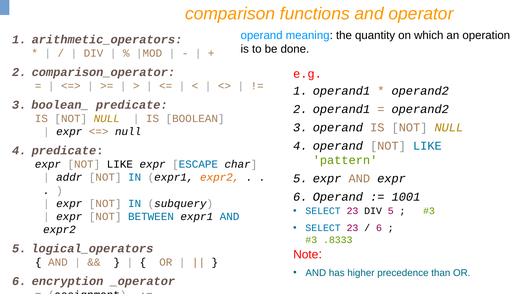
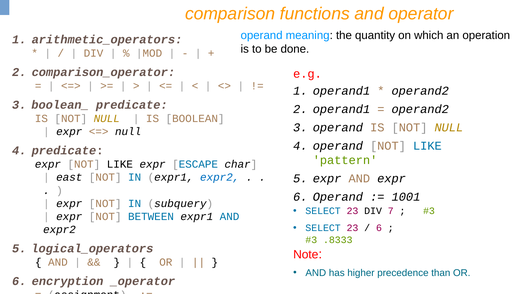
addr: addr -> east (69, 177)
expr2 colour: orange -> blue (220, 177)
DIV 5: 5 -> 7 (391, 211)
